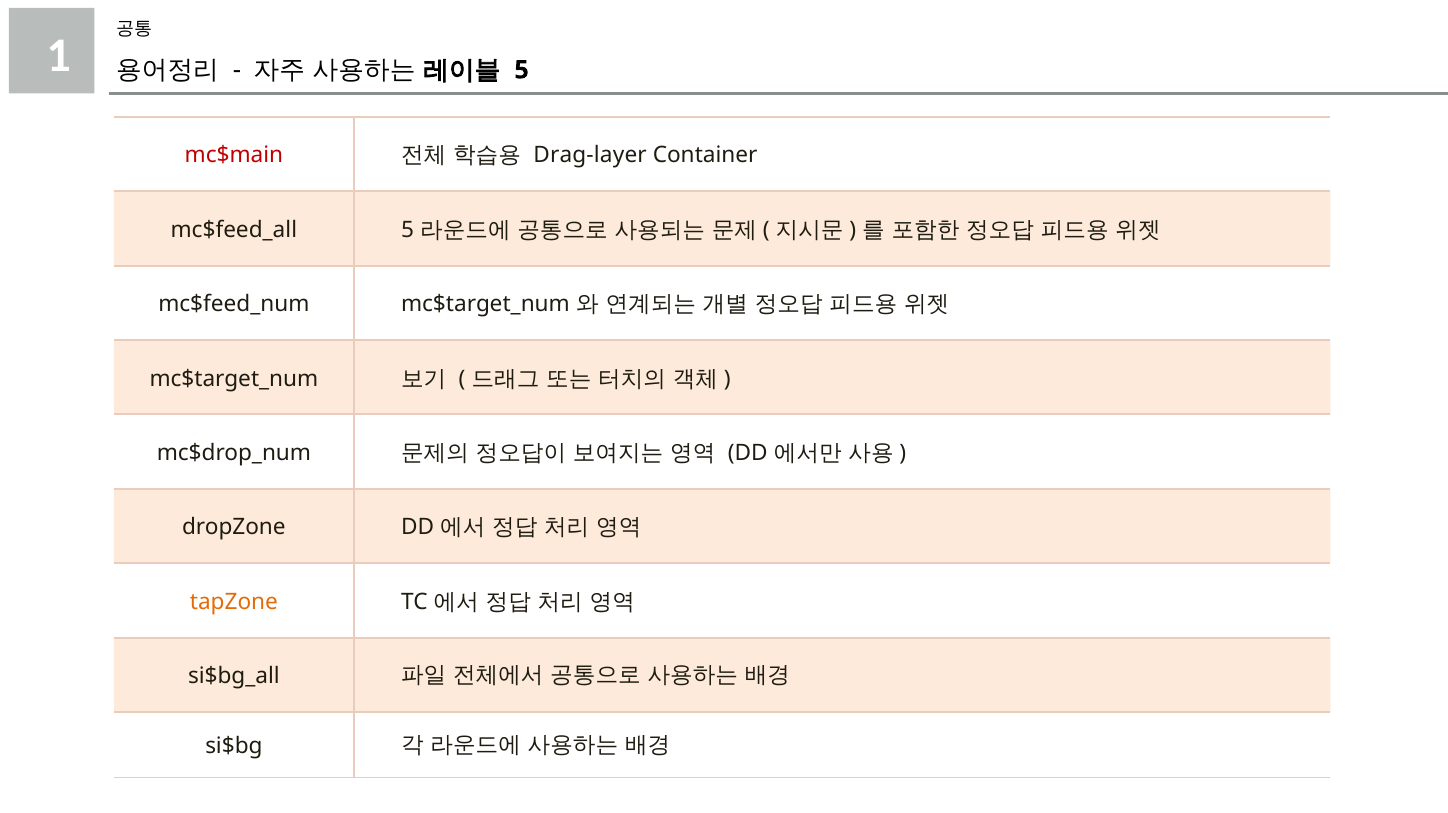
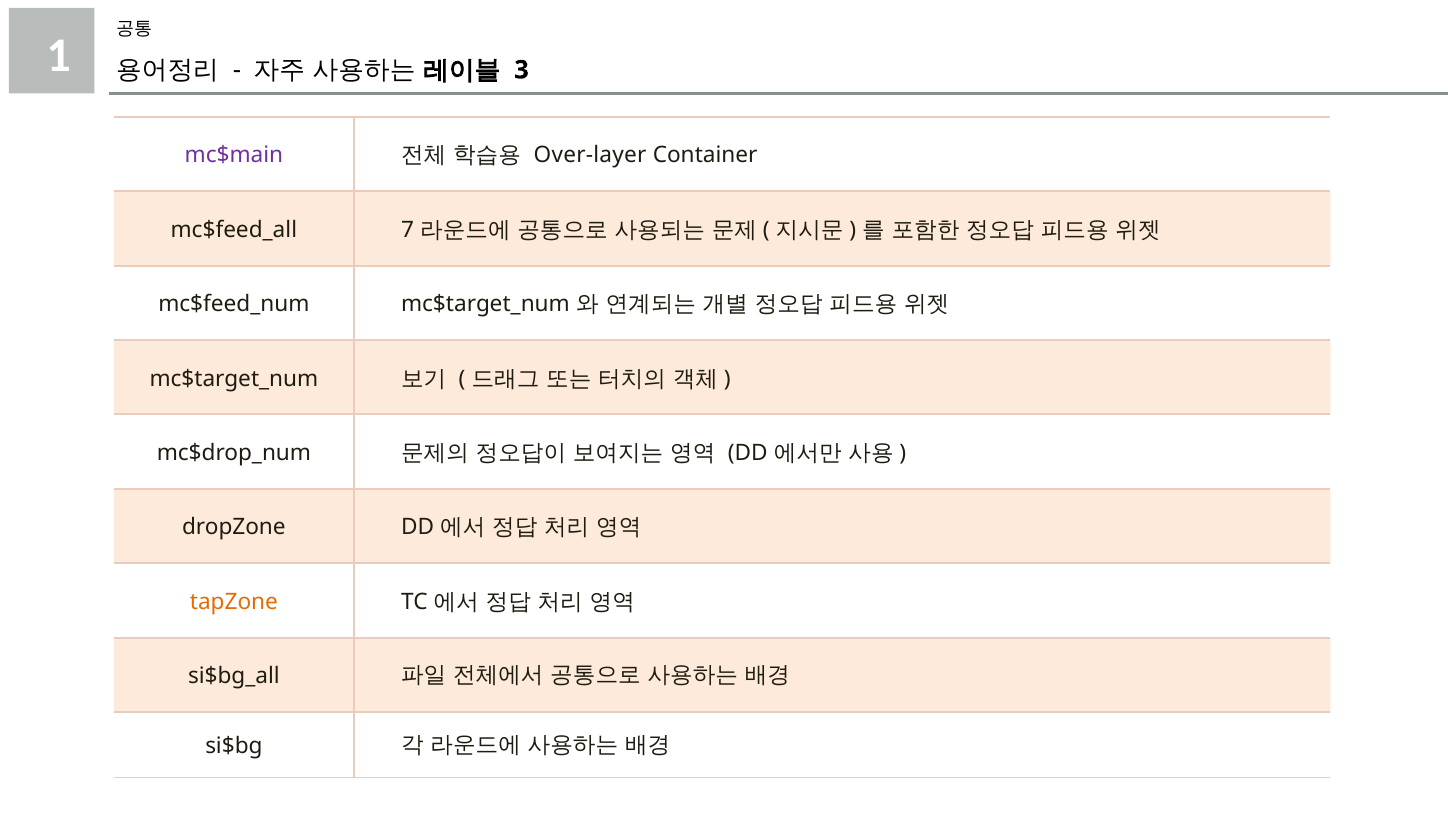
5: 5 -> 3 (522, 70)
mc$main colour: red -> purple (234, 155)
Drag-layer: Drag-layer -> Over-layer (590, 155)
5: 5 -> 7 (408, 230)
